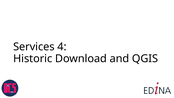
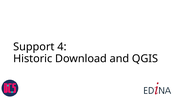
Services: Services -> Support (34, 47)
